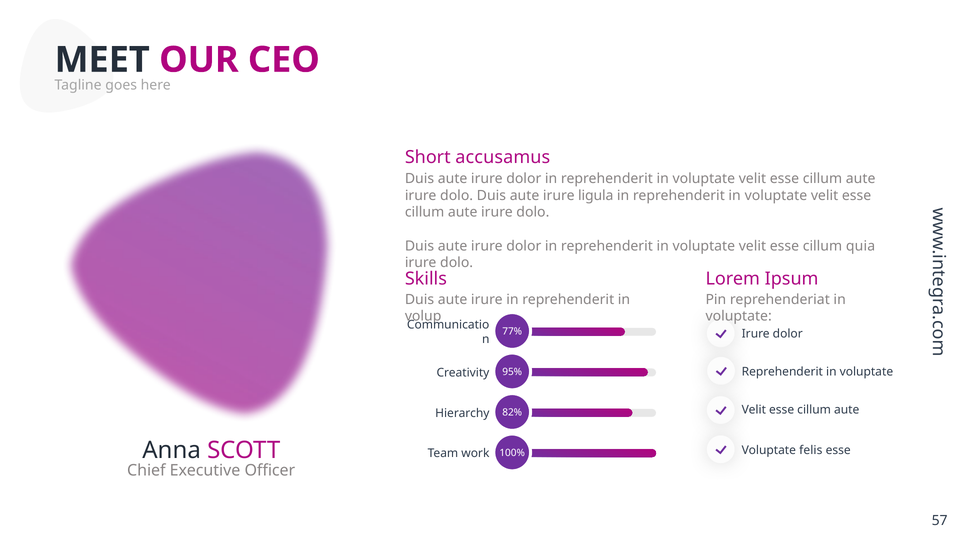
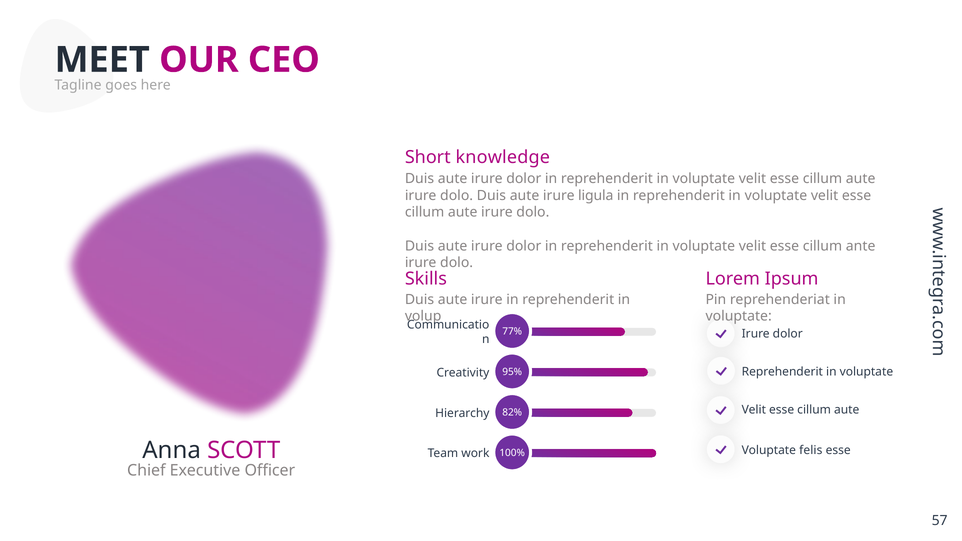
accusamus: accusamus -> knowledge (503, 157)
quia: quia -> ante (861, 246)
